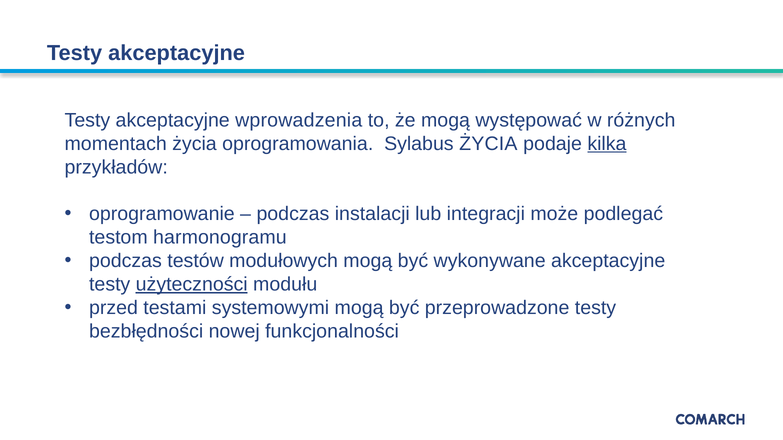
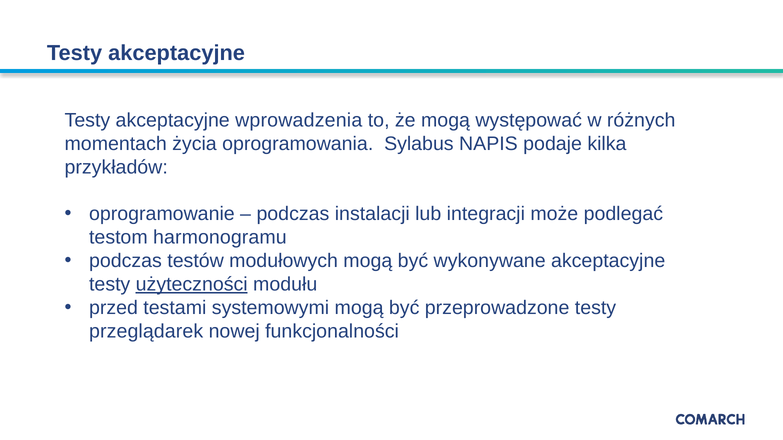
Sylabus ŻYCIA: ŻYCIA -> NAPIS (488, 144)
kilka underline: present -> none (607, 144)
bezbłędności: bezbłędności -> przeglądarek (146, 332)
